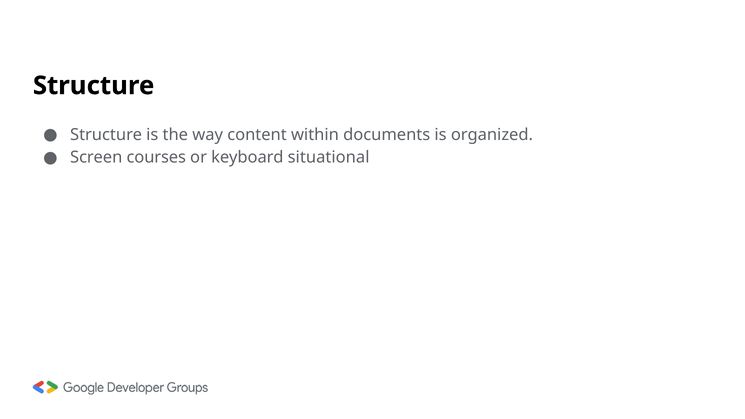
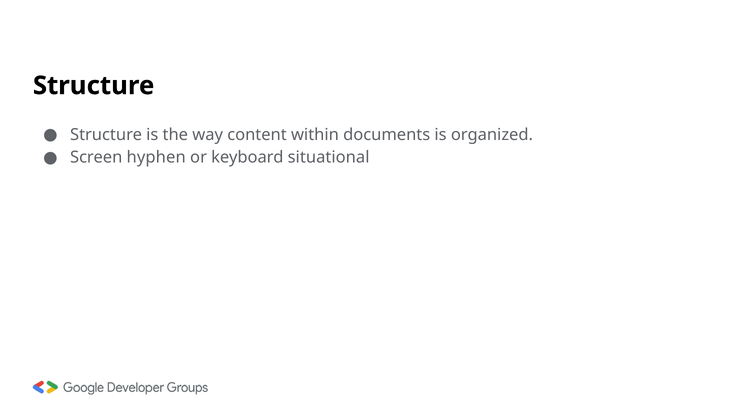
courses: courses -> hyphen (156, 158)
